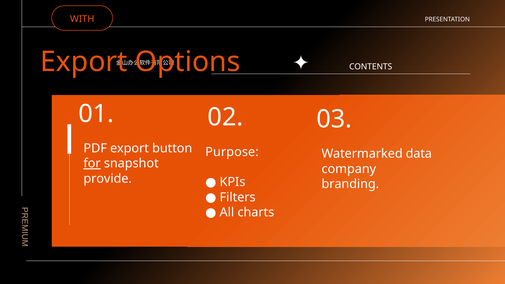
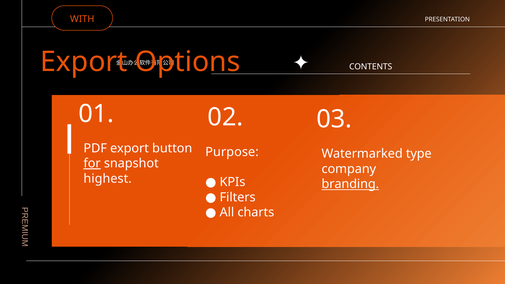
data: data -> type (419, 154)
provide: provide -> highest (108, 179)
branding underline: none -> present (350, 184)
